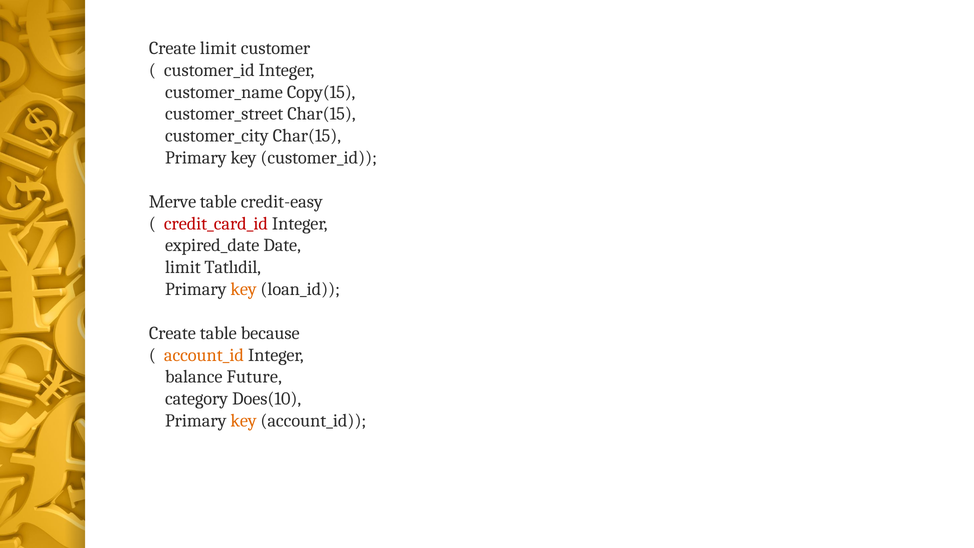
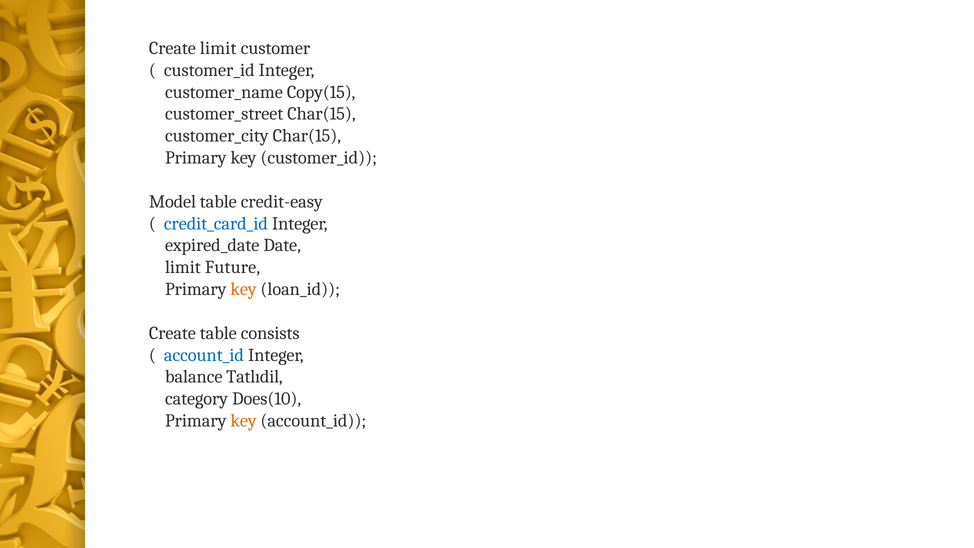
Merve: Merve -> Model (172, 202)
credit_card_id colour: red -> blue (216, 224)
Tatlıdil: Tatlıdil -> Future (233, 267)
because: because -> consists (270, 333)
account_id colour: orange -> blue (204, 355)
Future: Future -> Tatlıdil (254, 377)
